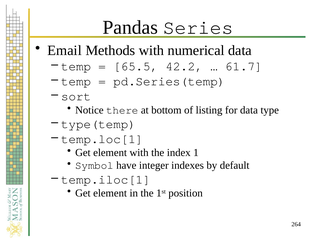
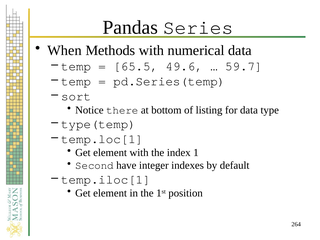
Email: Email -> When (65, 50)
42.2: 42.2 -> 49.6 (184, 66)
61.7: 61.7 -> 59.7 (244, 66)
Symbol: Symbol -> Second (94, 165)
